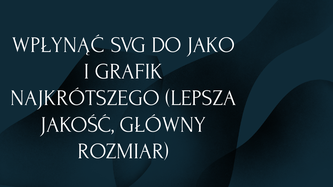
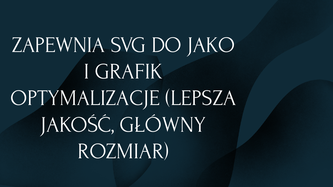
WPŁYNĄĆ: WPŁYNĄĆ -> ZAPEWNIA (58, 45)
NAJKRÓTSZEGO: NAJKRÓTSZEGO -> OPTYMALIZACJE (85, 98)
